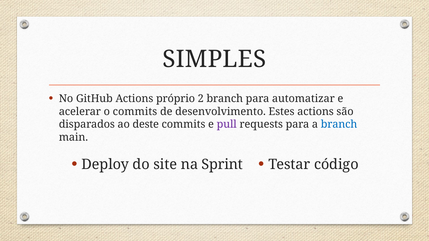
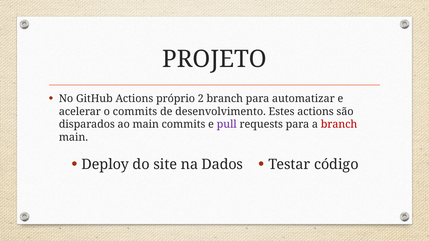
SIMPLES: SIMPLES -> PROJETO (214, 59)
ao deste: deste -> main (146, 125)
branch colour: blue -> red (339, 125)
Sprint: Sprint -> Dados (222, 165)
